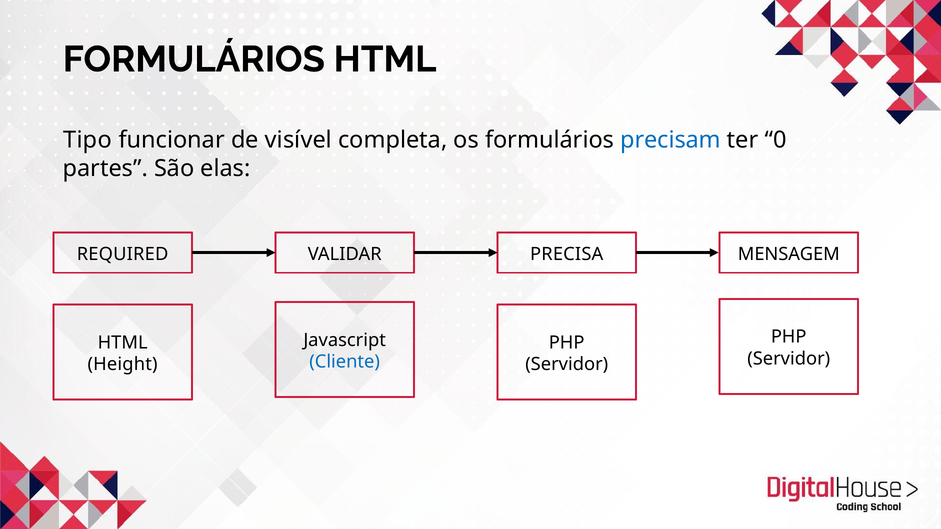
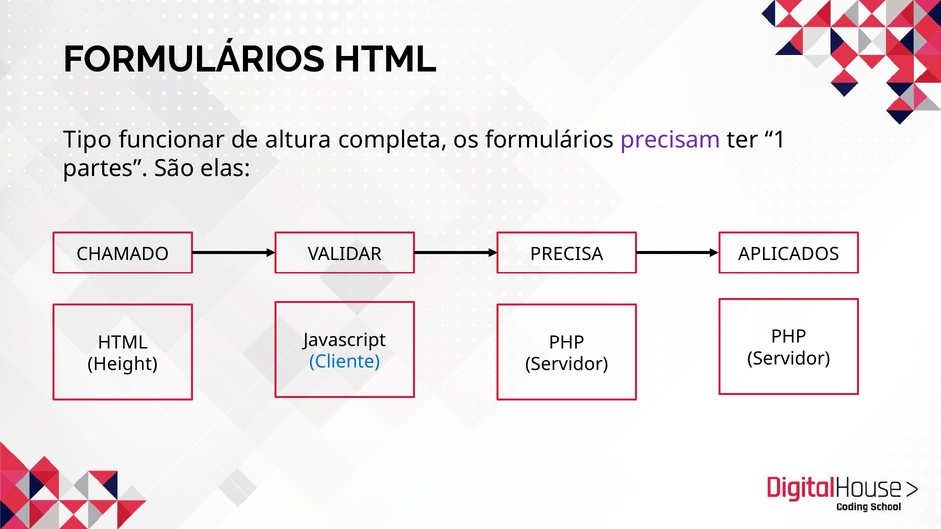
visível: visível -> altura (298, 140)
precisam colour: blue -> purple (671, 140)
0: 0 -> 1 (776, 140)
REQUIRED: REQUIRED -> CHAMADO (123, 254)
MENSAGEM: MENSAGEM -> APLICADOS (789, 254)
